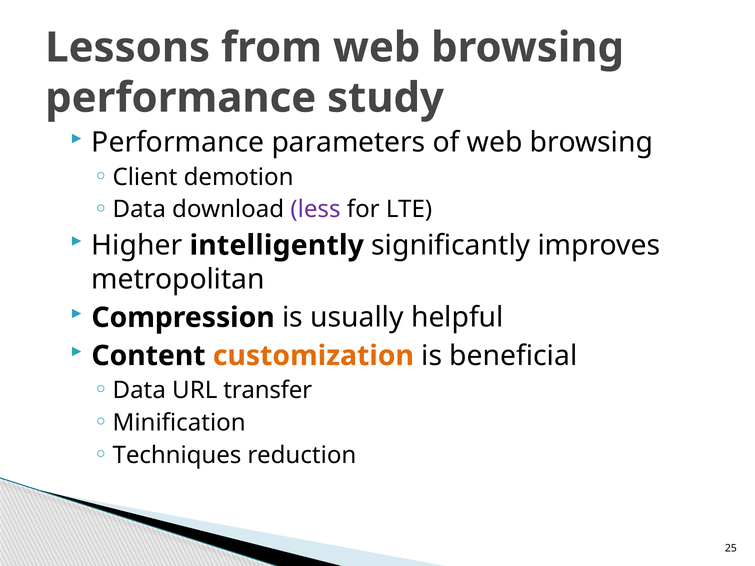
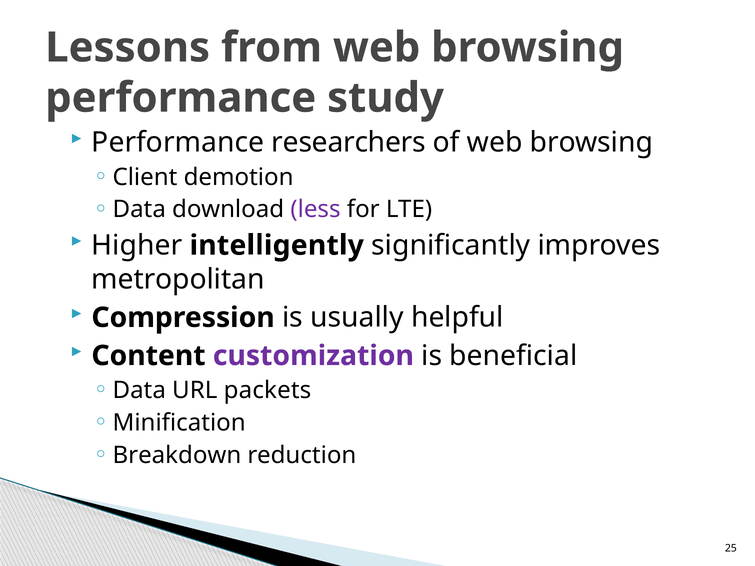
parameters: parameters -> researchers (349, 143)
customization colour: orange -> purple (313, 356)
transfer: transfer -> packets (268, 391)
Techniques: Techniques -> Breakdown (177, 455)
